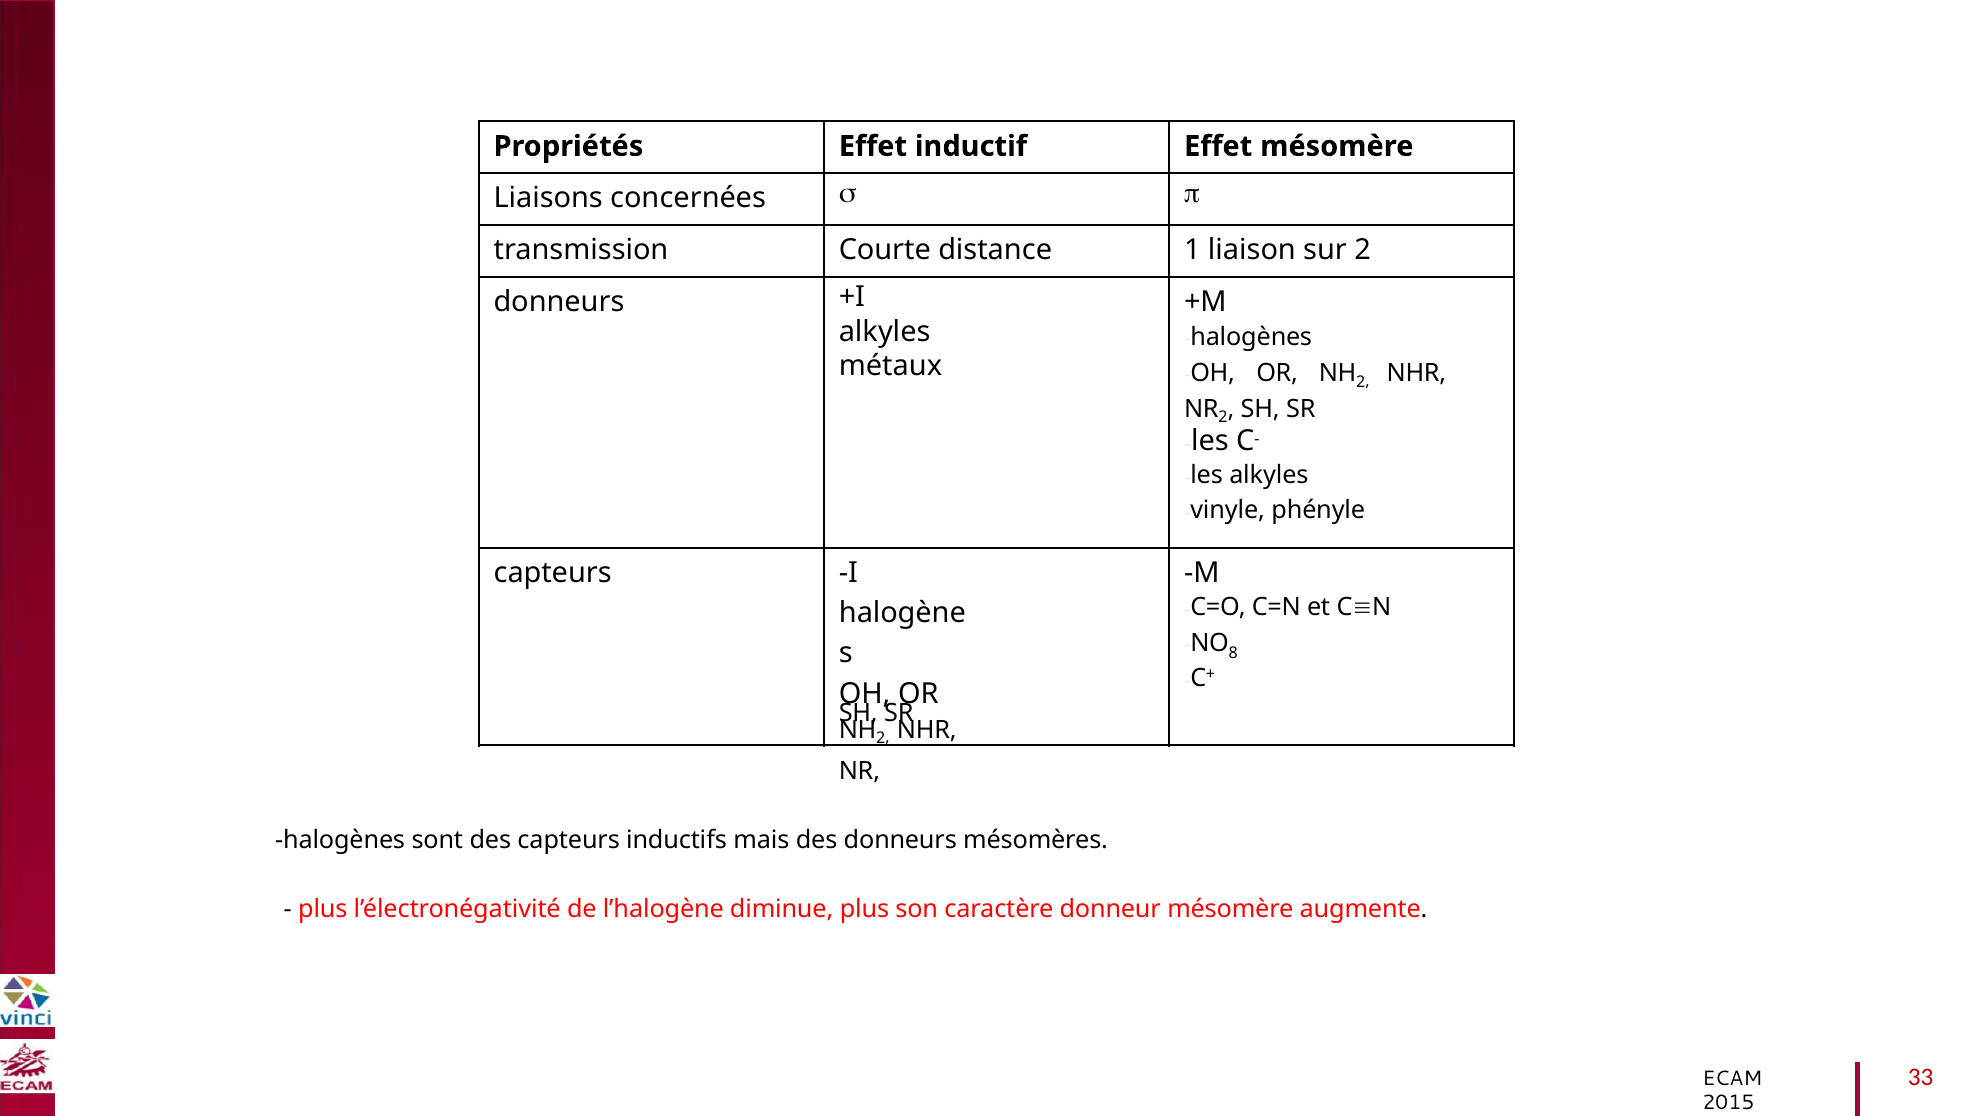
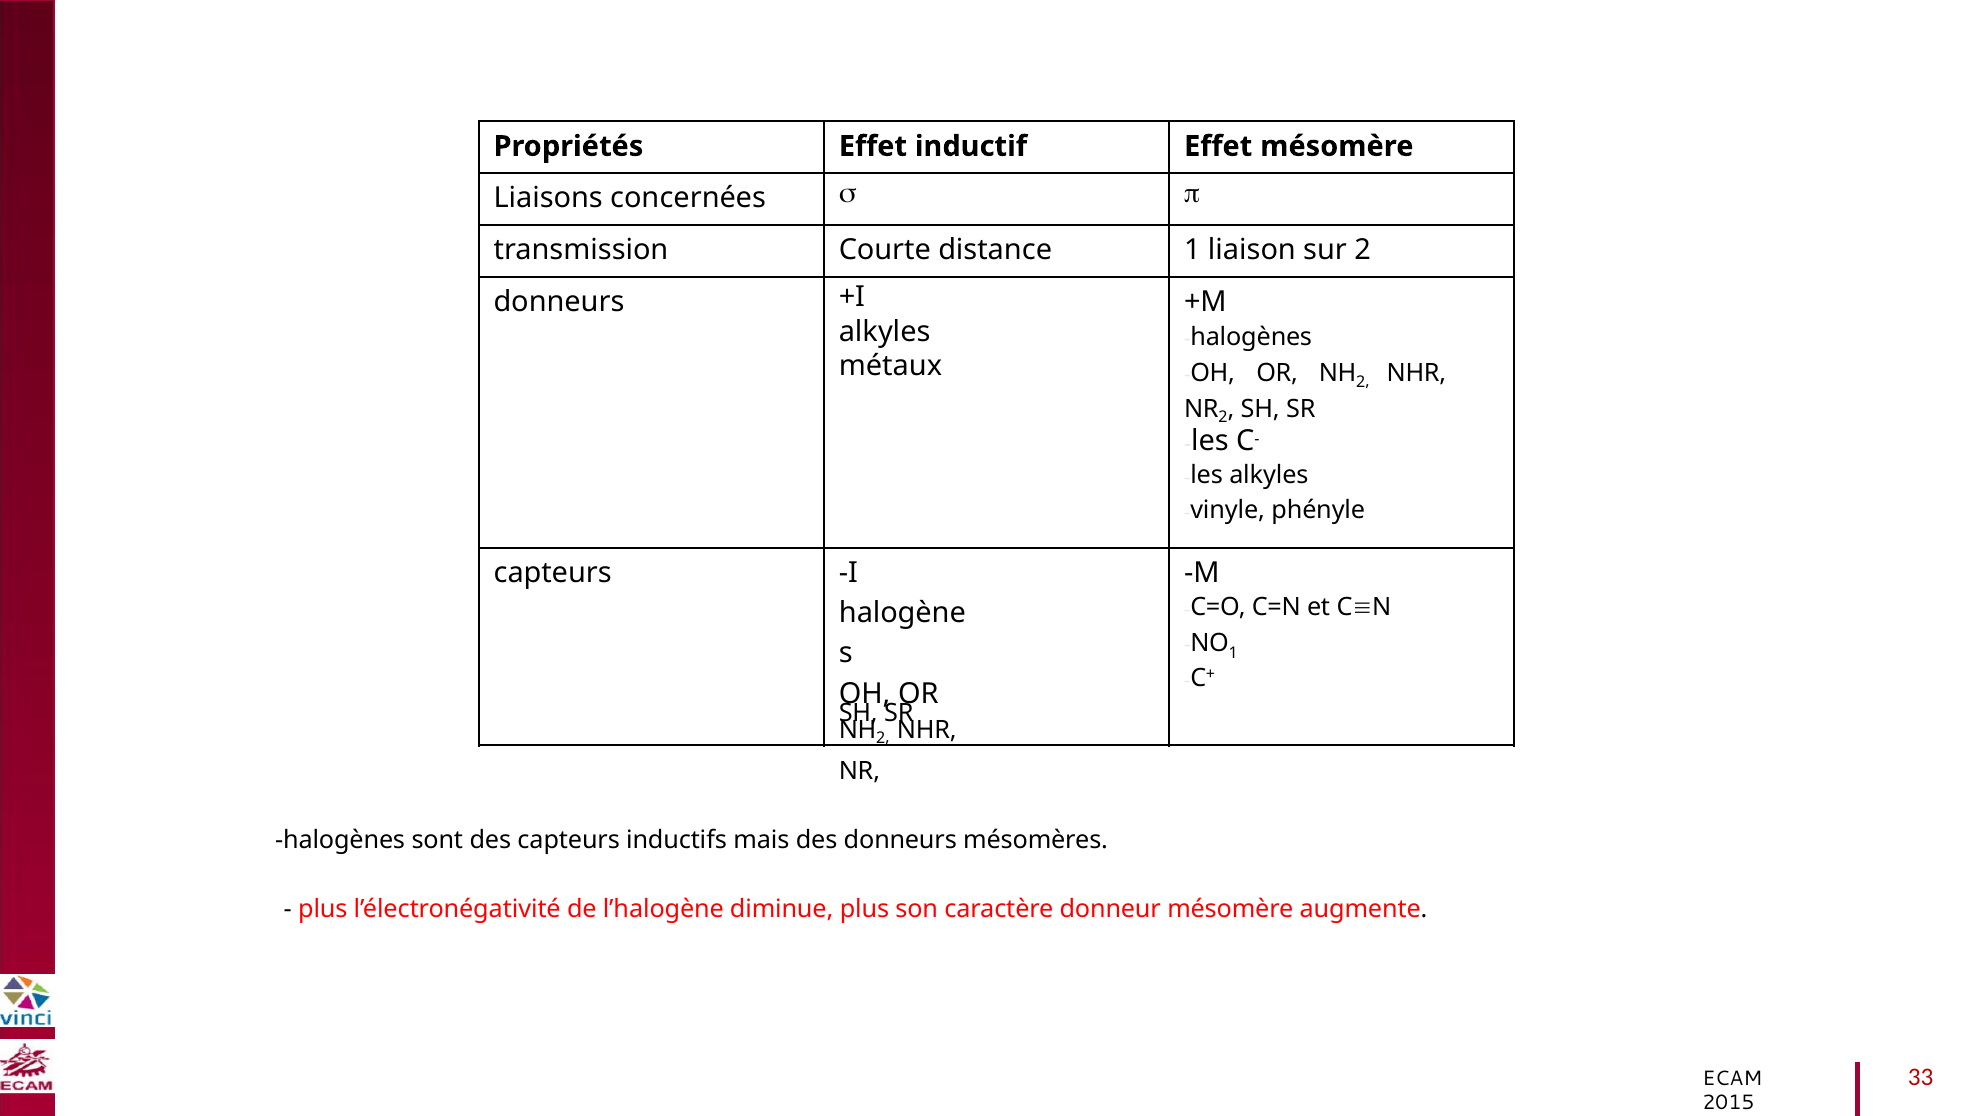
8: 8 -> 1 (1233, 653)
